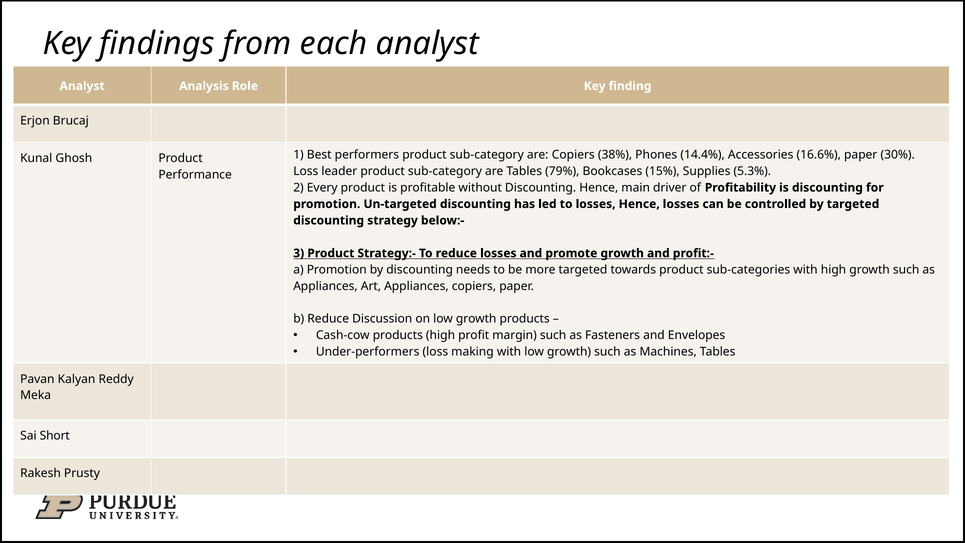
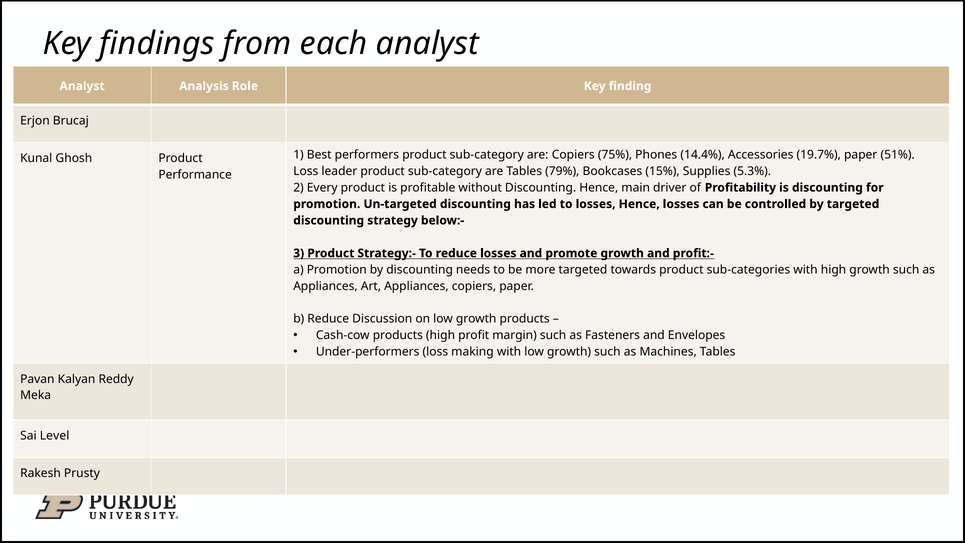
38%: 38% -> 75% (615, 155)
16.6%: 16.6% -> 19.7% (819, 155)
30%: 30% -> 51% (898, 155)
Short: Short -> Level (55, 436)
